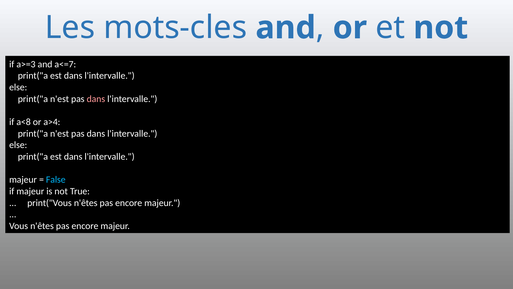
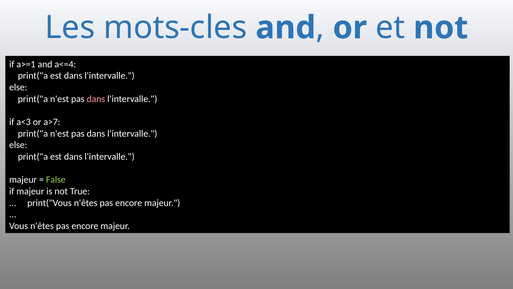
a>=3: a>=3 -> a>=1 (26, 64)
a<=7: a<=7 -> a<=4 (65, 64)
a<8: a<8 -> a<3 (24, 122)
a>4: a>4 -> a>7 (52, 122)
False colour: light blue -> light green (56, 180)
